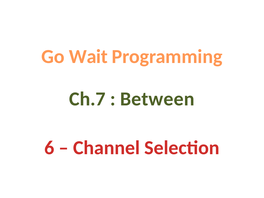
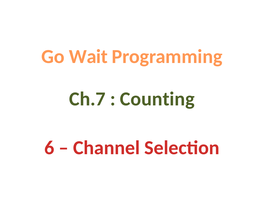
Between: Between -> Counting (157, 99)
